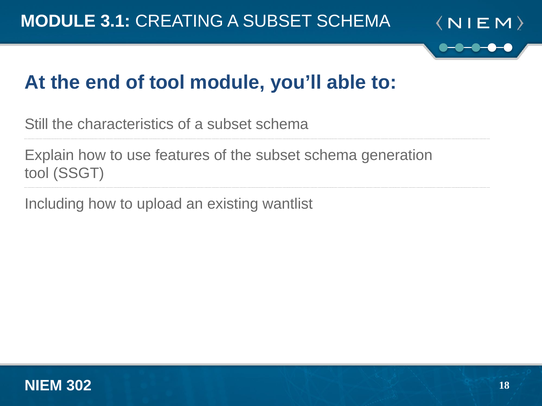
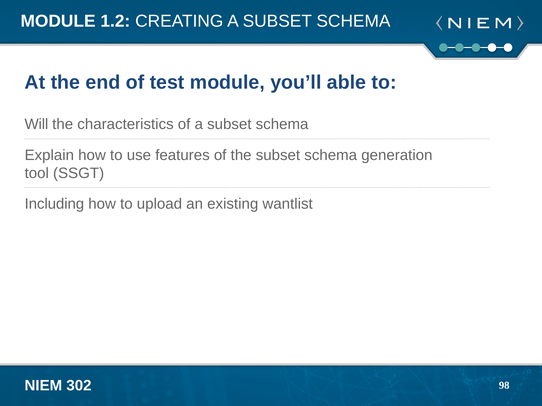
3.1: 3.1 -> 1.2 (115, 21)
of tool: tool -> test (167, 82)
Still: Still -> Will (36, 125)
18: 18 -> 98 (504, 386)
